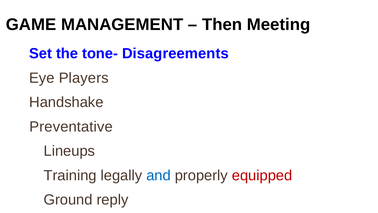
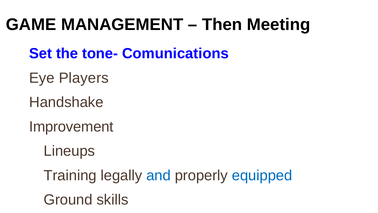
Disagreements: Disagreements -> Comunications (175, 54)
Preventative: Preventative -> Improvement (71, 127)
equipped colour: red -> blue (262, 175)
reply: reply -> skills (113, 200)
